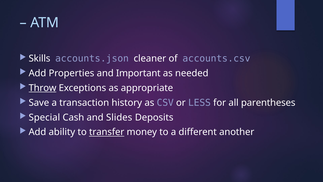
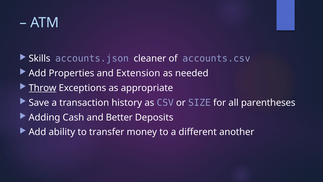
Important: Important -> Extension (138, 73)
LESS: LESS -> SIZE (199, 103)
Special: Special -> Adding (44, 117)
Slides: Slides -> Better (119, 117)
transfer underline: present -> none (107, 132)
